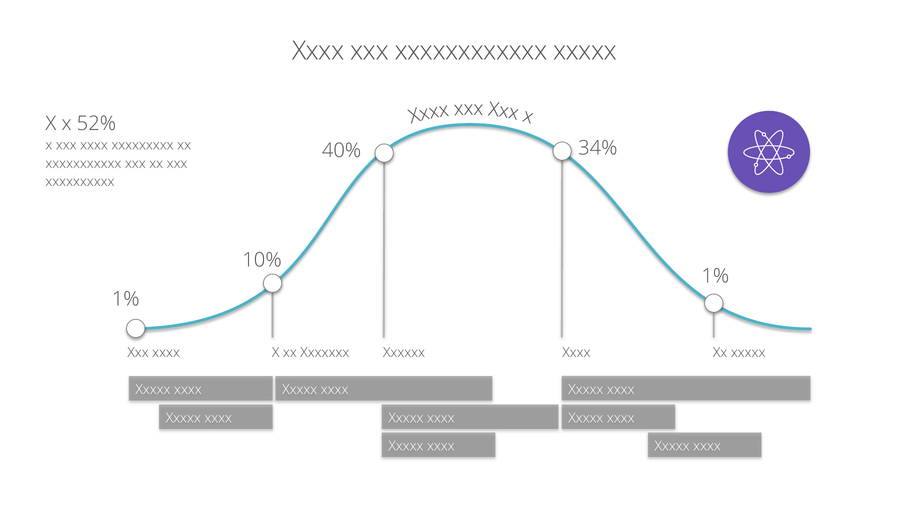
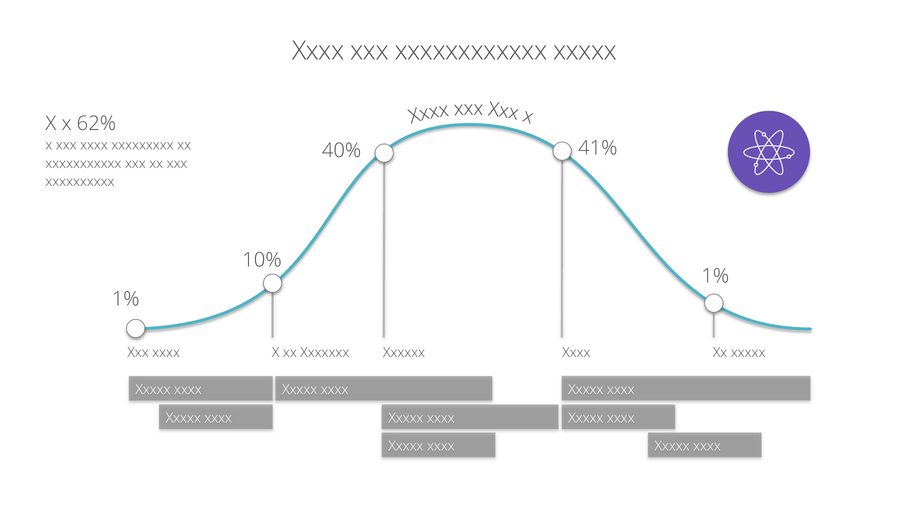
52%: 52% -> 62% (96, 124)
34%: 34% -> 41% (598, 148)
